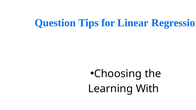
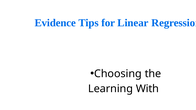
Question: Question -> Evidence (55, 23)
